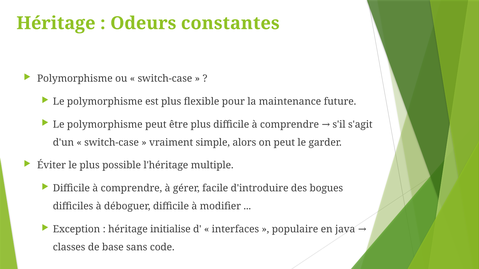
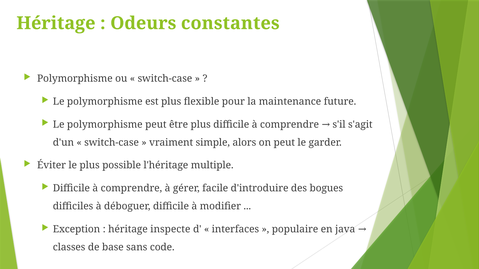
initialise: initialise -> inspecte (170, 230)
